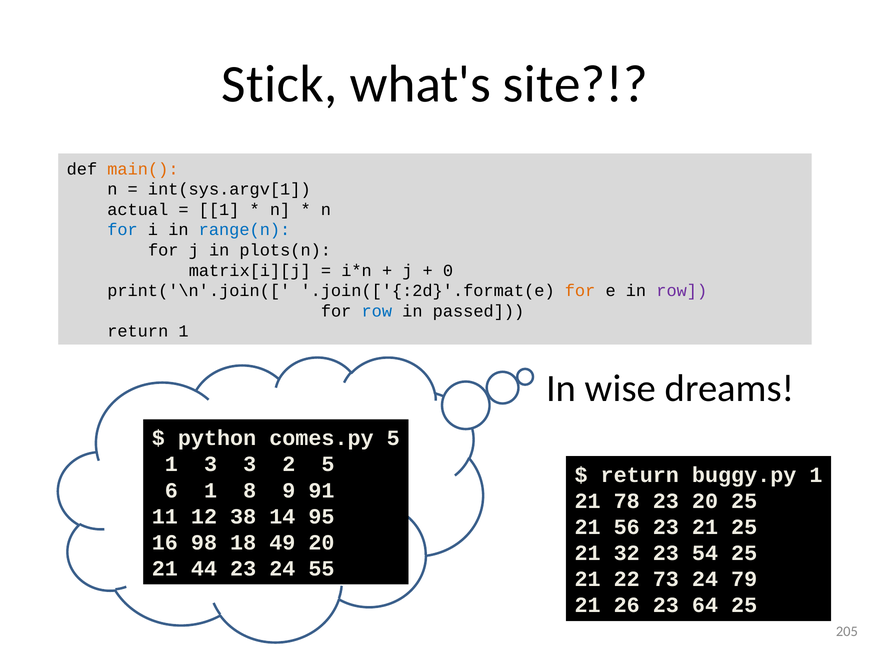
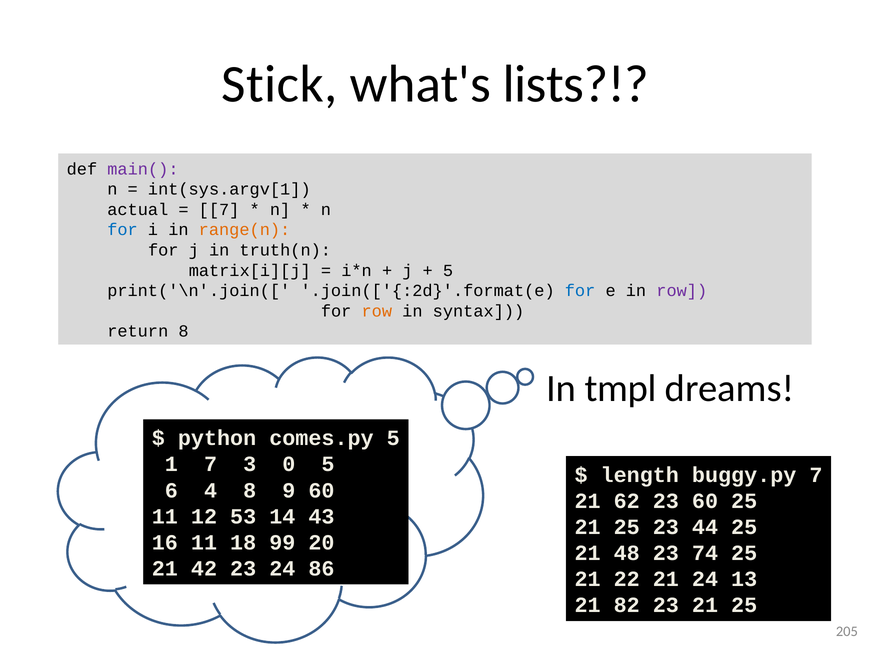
site: site -> lists (576, 84)
main( colour: orange -> purple (143, 169)
1: 1 -> 7 (219, 210)
range(n colour: blue -> orange (244, 230)
plots(n: plots(n -> truth(n (285, 250)
0: 0 -> 5 (448, 271)
for colour: orange -> blue (580, 291)
row colour: blue -> orange (377, 311)
passed: passed -> syntax (478, 311)
return 1: 1 -> 8 (184, 332)
wise: wise -> tmpl (621, 389)
1 3: 3 -> 7 (211, 465)
2: 2 -> 0 (289, 465)
return: return -> length (640, 475)
buggy.py 1: 1 -> 7 (816, 475)
6 1: 1 -> 4 (211, 491)
9 91: 91 -> 60 (321, 491)
78: 78 -> 62 (627, 501)
23 20: 20 -> 60 (705, 501)
38: 38 -> 53 (243, 517)
95: 95 -> 43 (321, 517)
56: 56 -> 25 (627, 527)
23 21: 21 -> 44 (705, 527)
16 98: 98 -> 11 (204, 543)
49: 49 -> 99 (282, 543)
32: 32 -> 48 (627, 554)
54: 54 -> 74 (705, 554)
44: 44 -> 42 (204, 569)
55: 55 -> 86 (321, 569)
22 73: 73 -> 21 (666, 580)
79: 79 -> 13 (744, 580)
26: 26 -> 82 (627, 606)
23 64: 64 -> 21 (705, 606)
